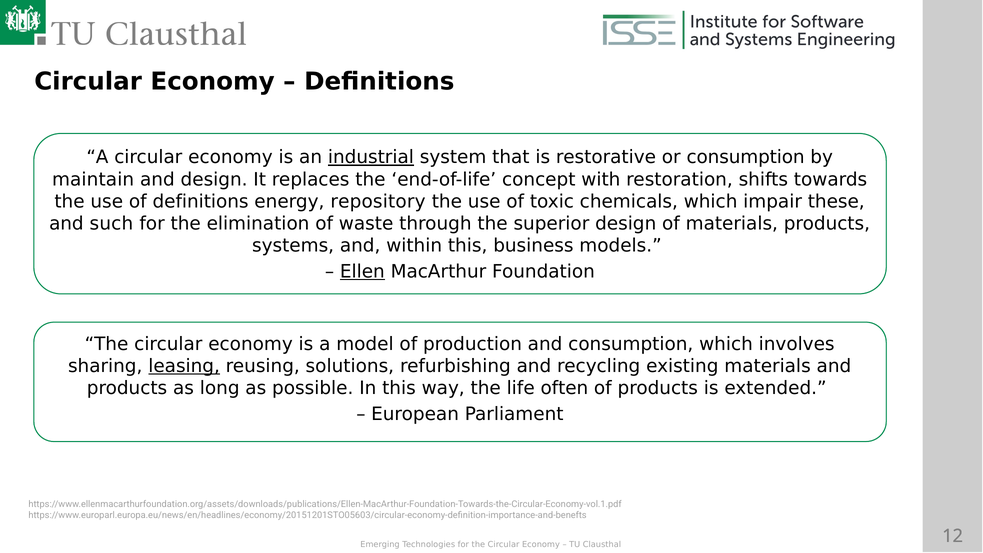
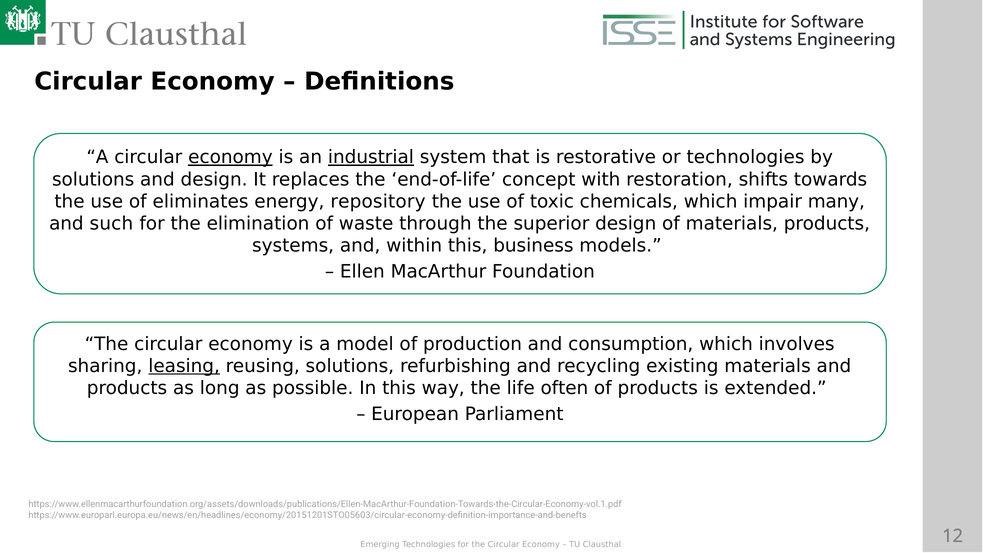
economy underline: none -> present (230, 157)
or consumption: consumption -> technologies (746, 157)
maintain: maintain -> solutions (93, 179)
of definitions: definitions -> eliminates (200, 202)
these: these -> many (836, 202)
Ellen underline: present -> none (362, 272)
